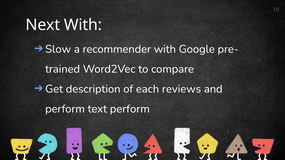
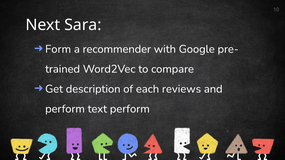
Next With: With -> Sara (83, 25)
Slow: Slow -> Form (58, 49)
